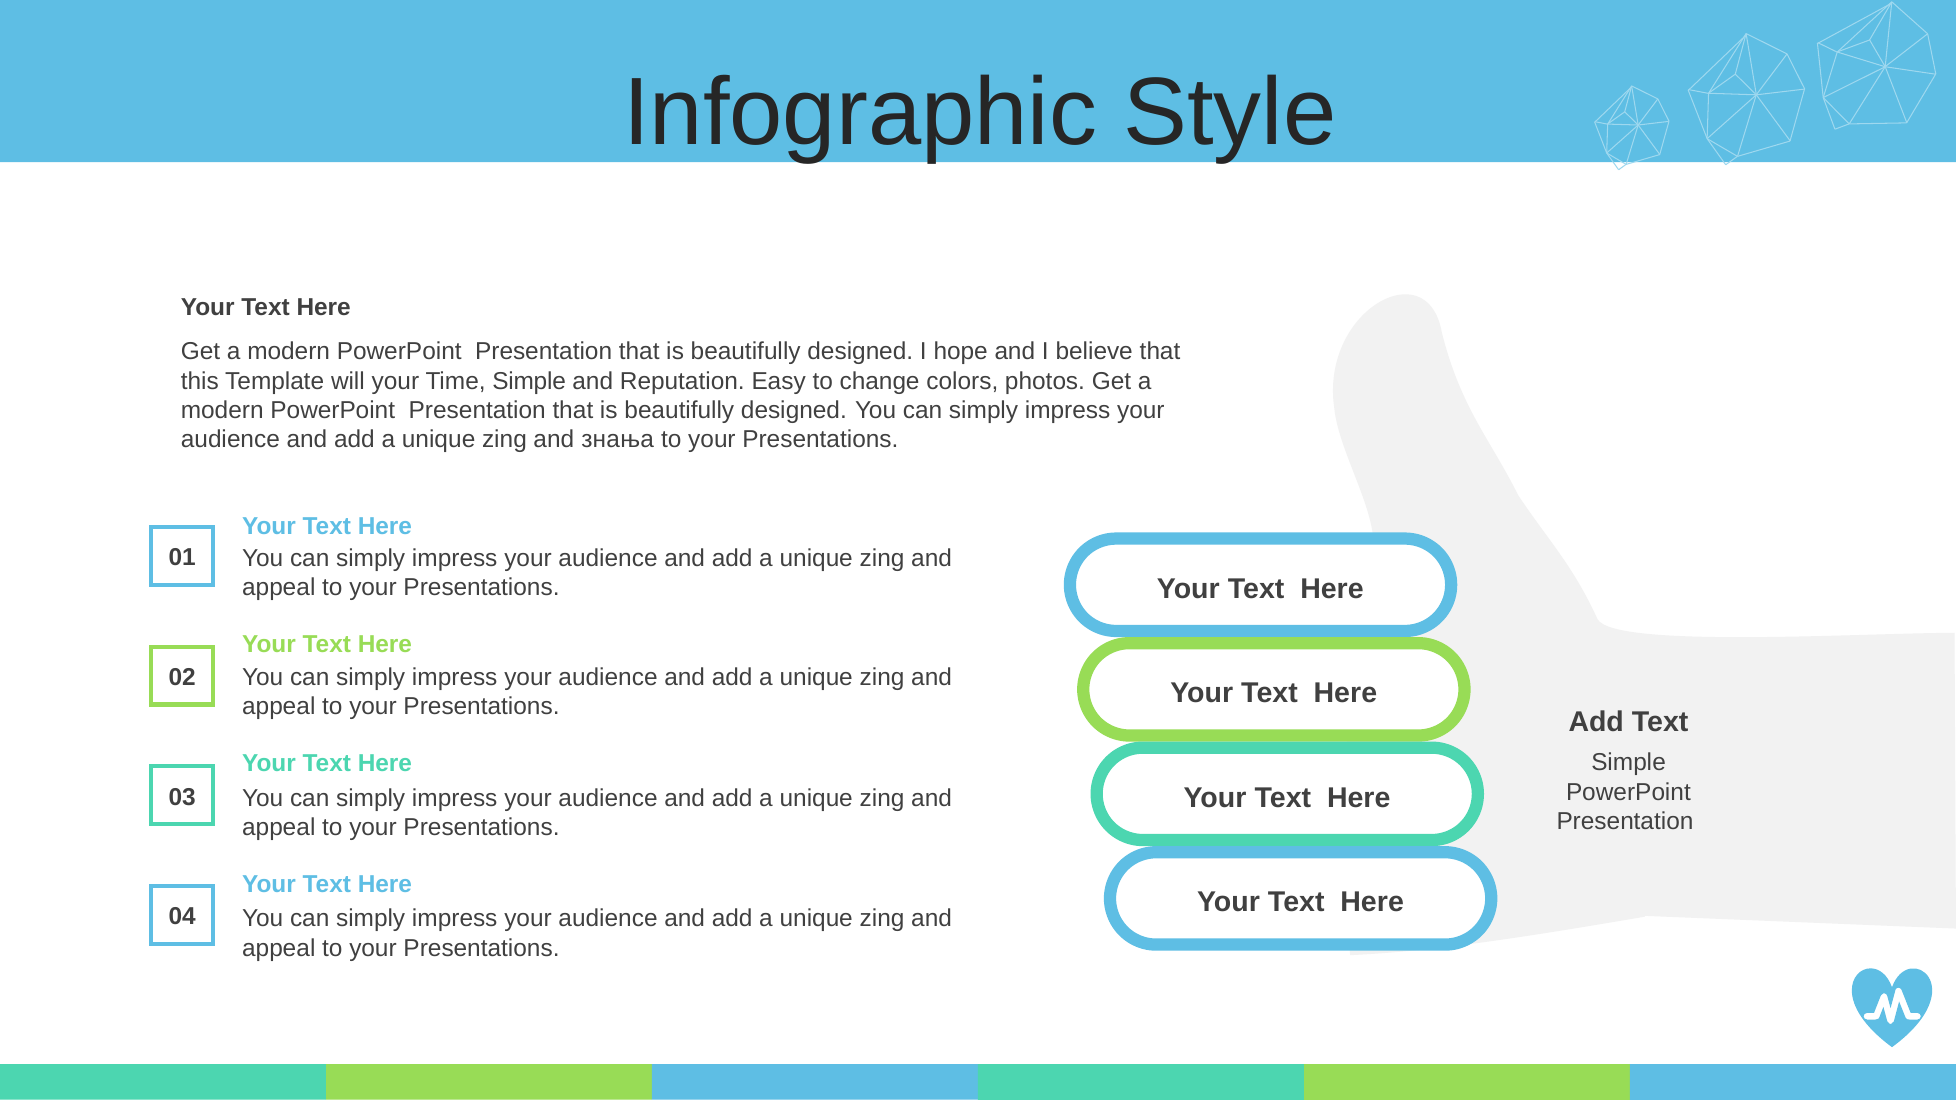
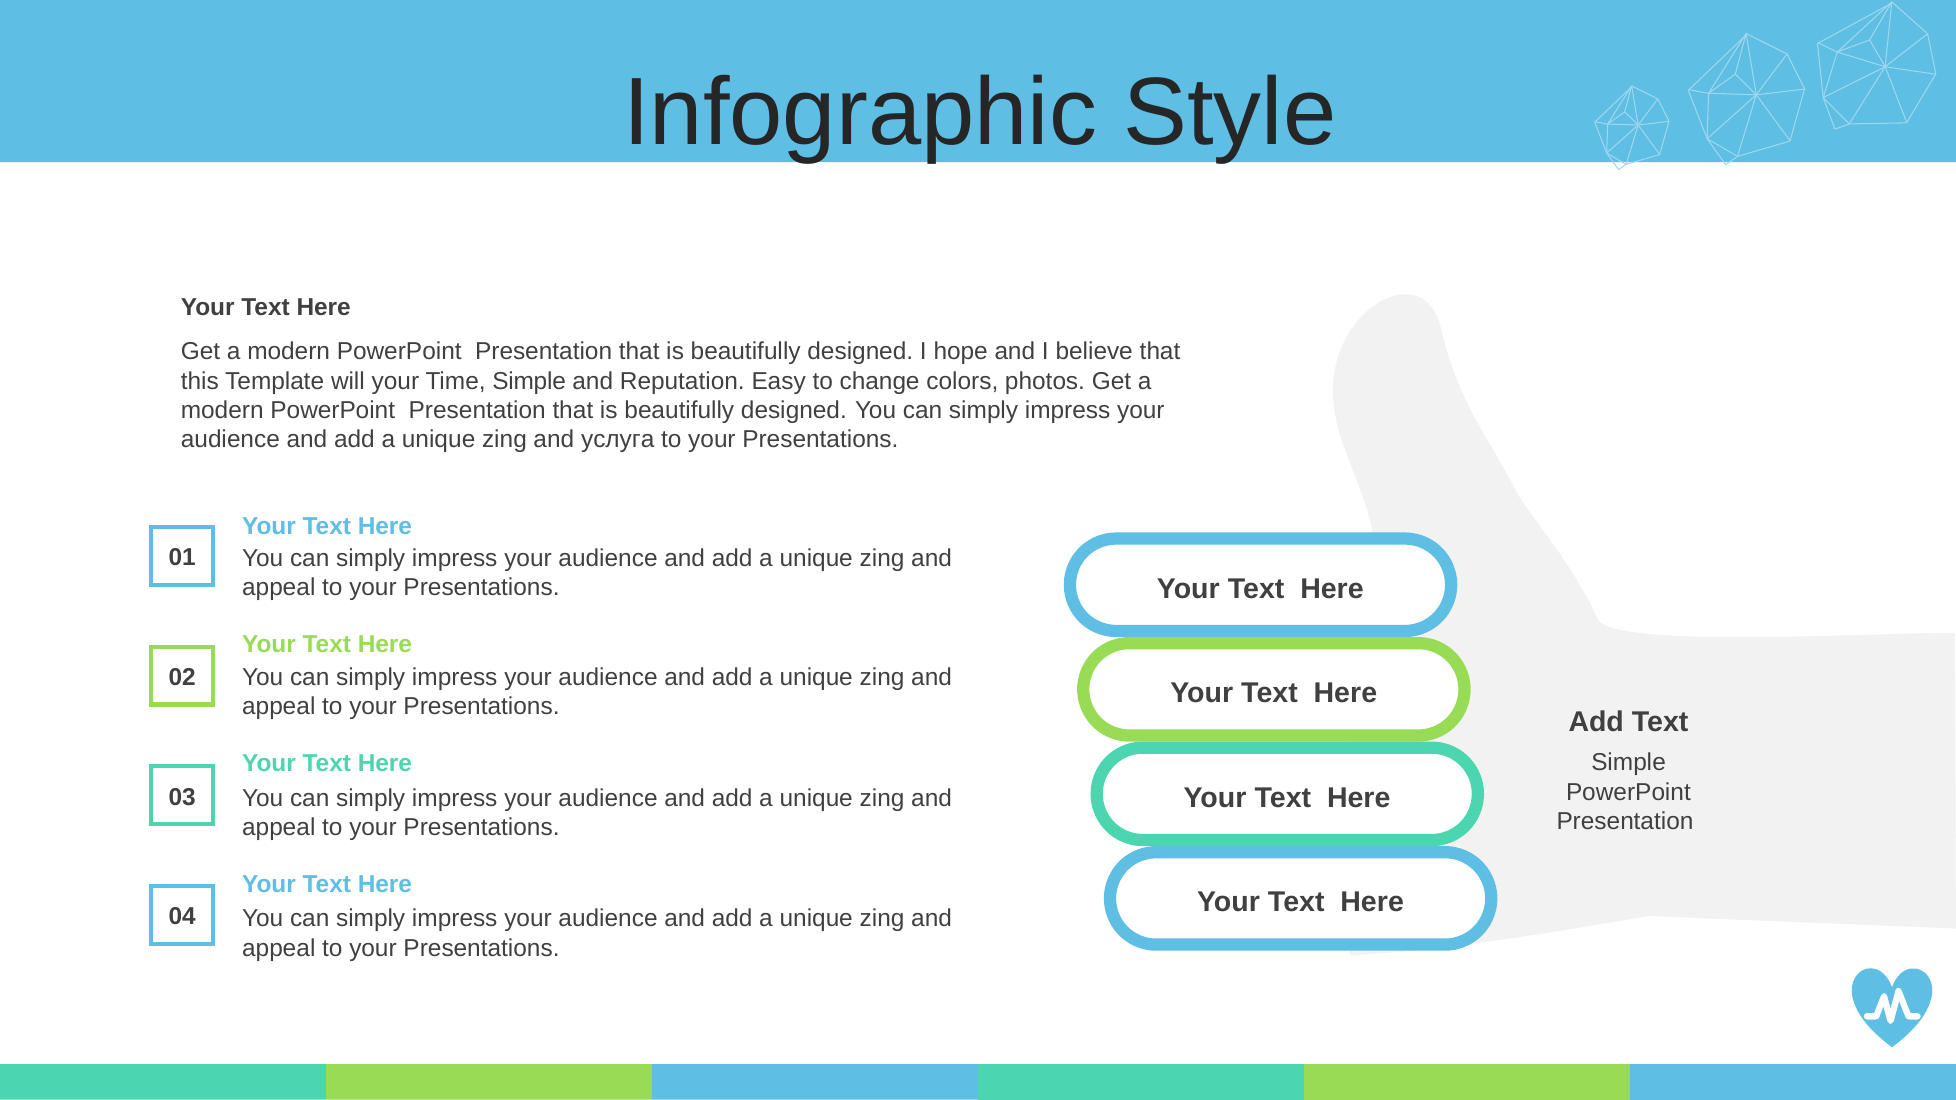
знања: знања -> услуга (618, 440)
